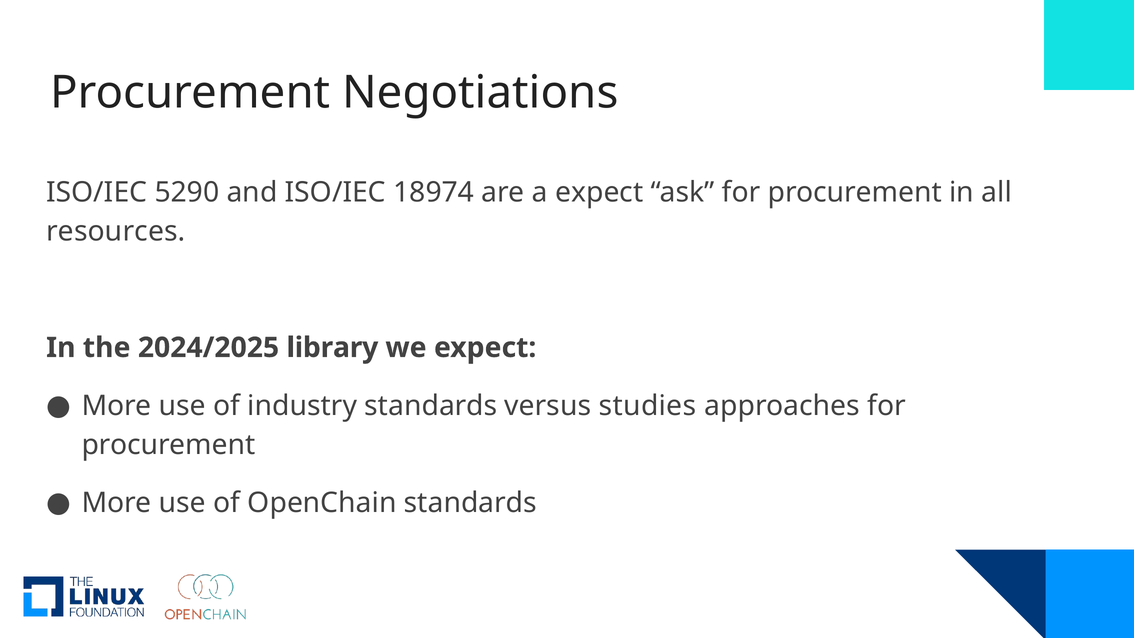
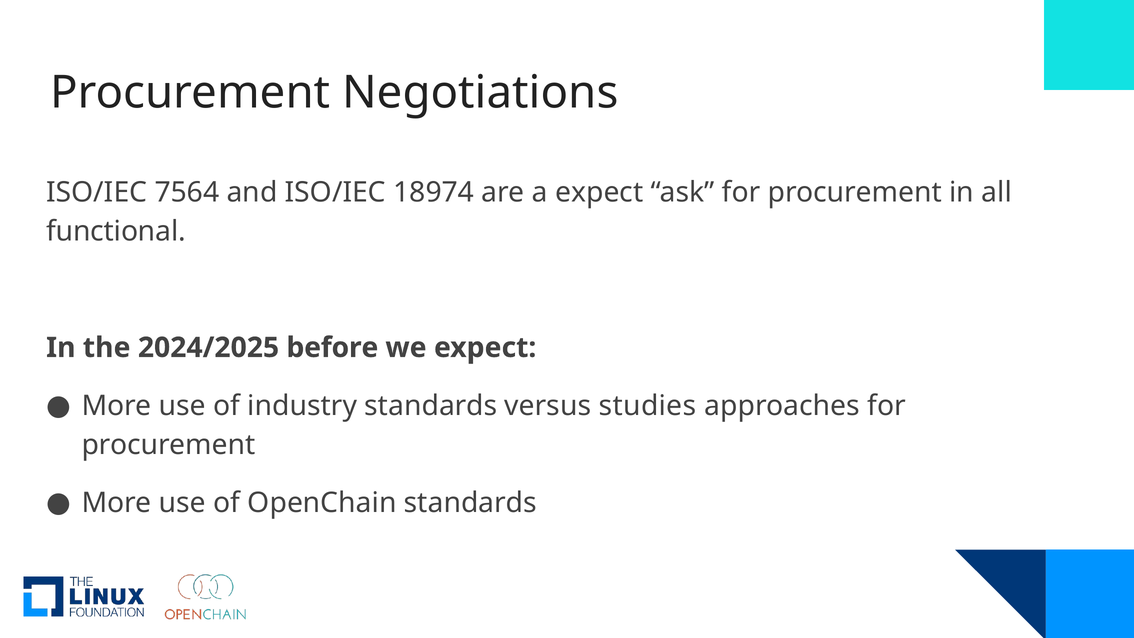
5290: 5290 -> 7564 (187, 192)
resources: resources -> functional (116, 232)
library: library -> before (332, 348)
